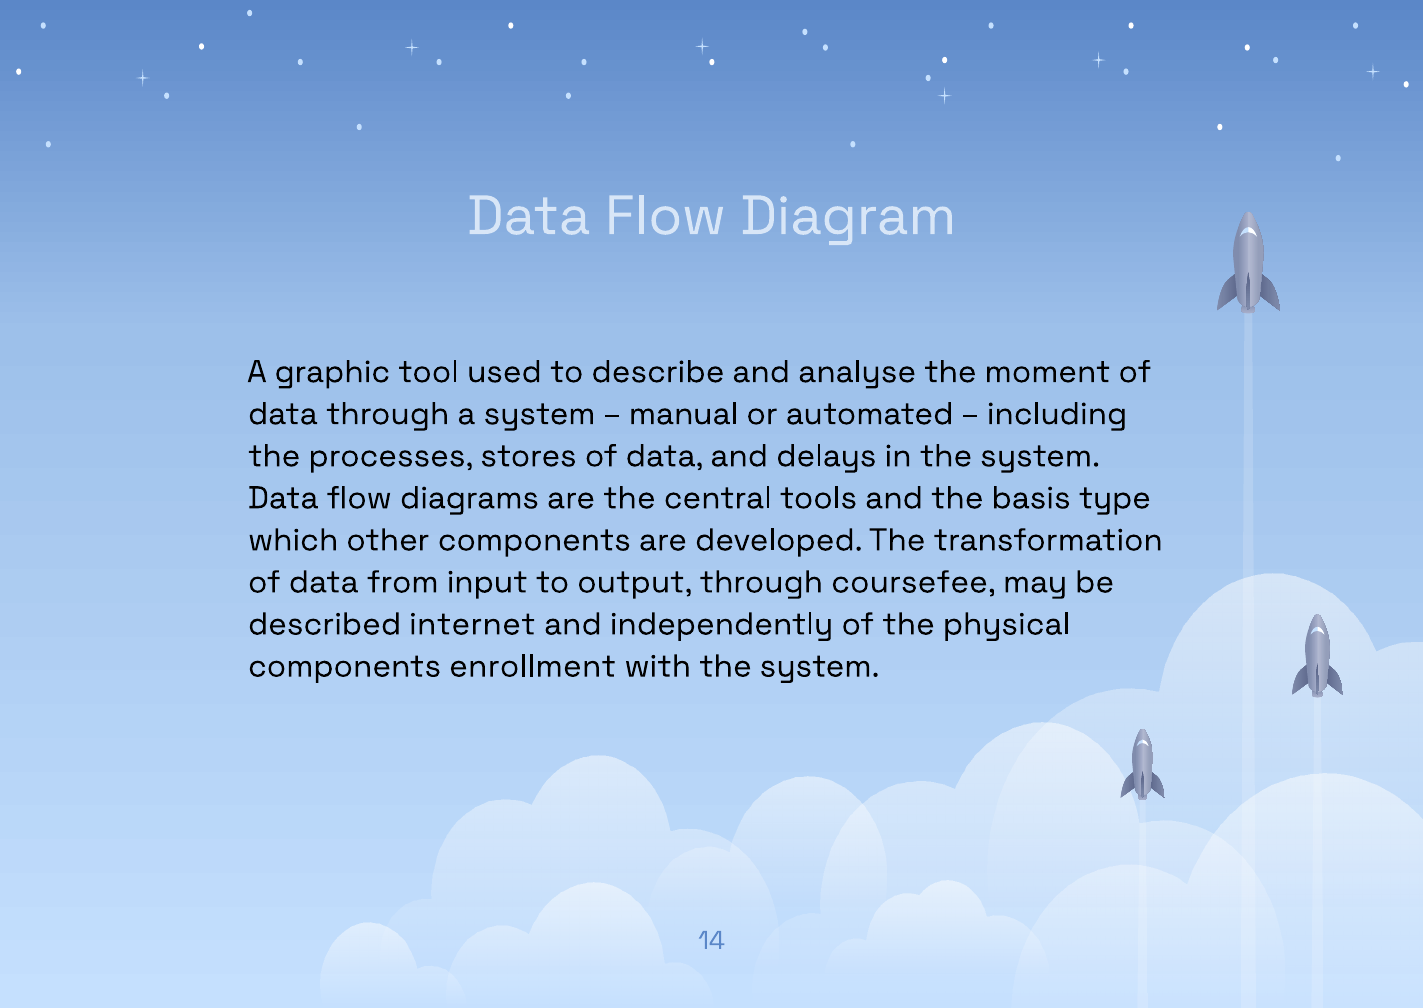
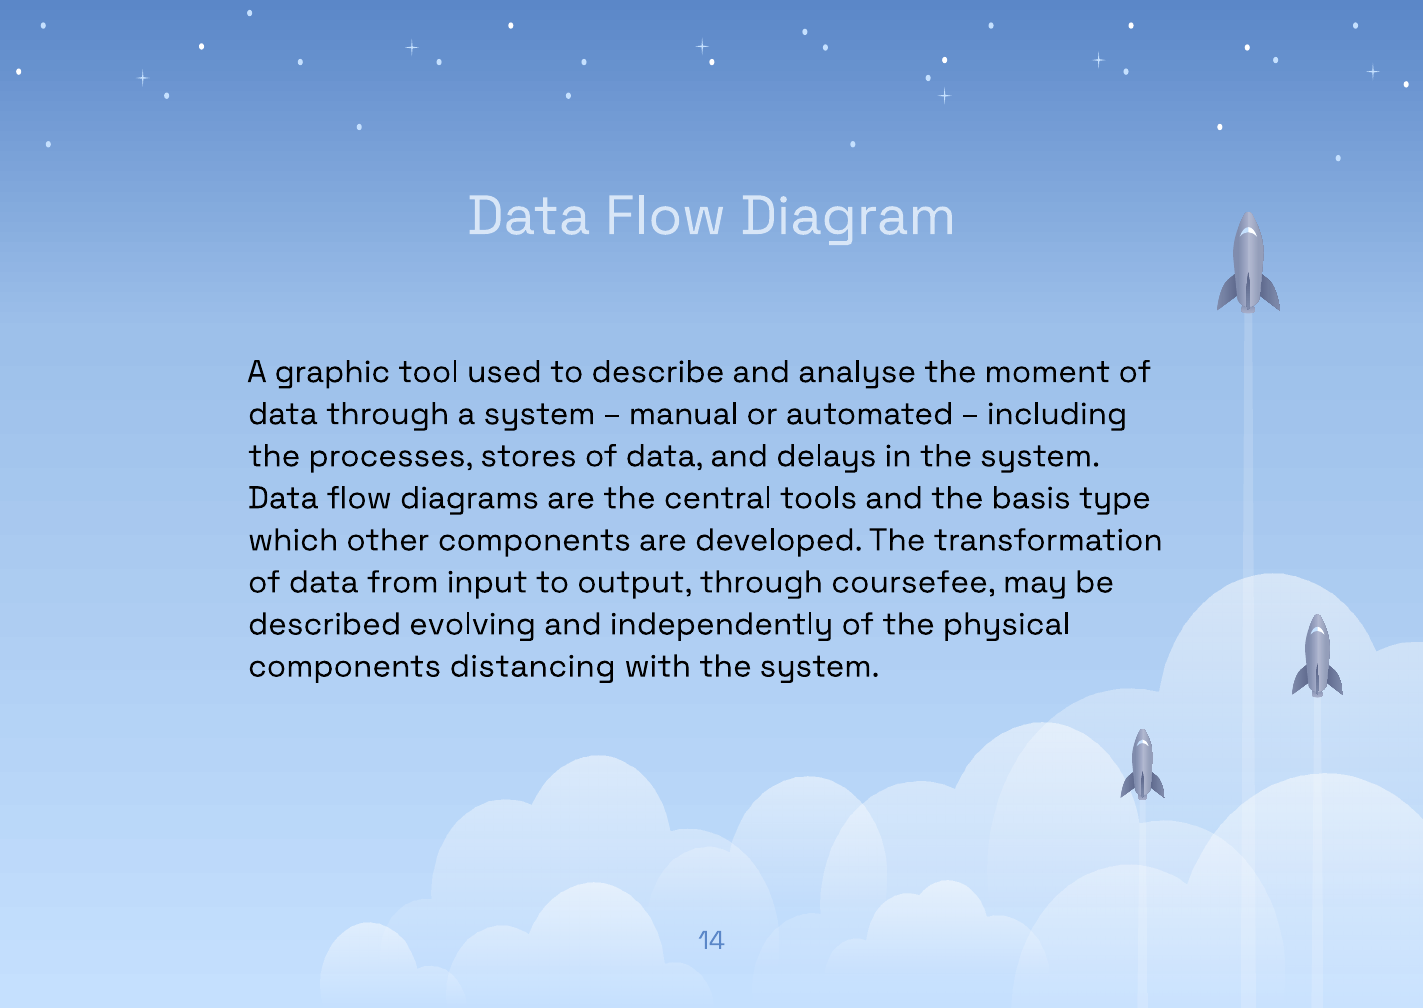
internet: internet -> evolving (473, 624)
enrollment: enrollment -> distancing (533, 666)
